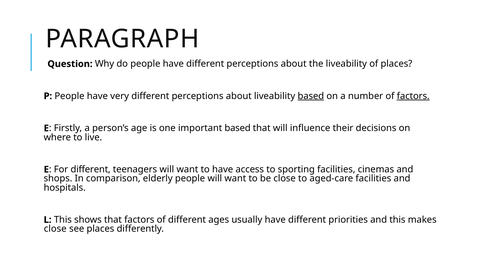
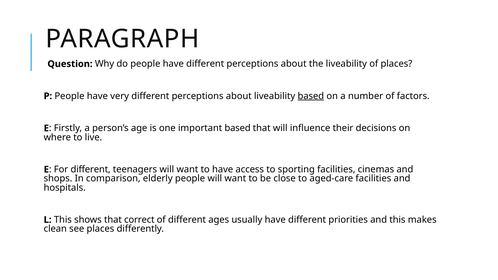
factors underline: present -> none (413, 96)
that factors: factors -> correct (139, 220)
close: close -> clean (55, 229)
